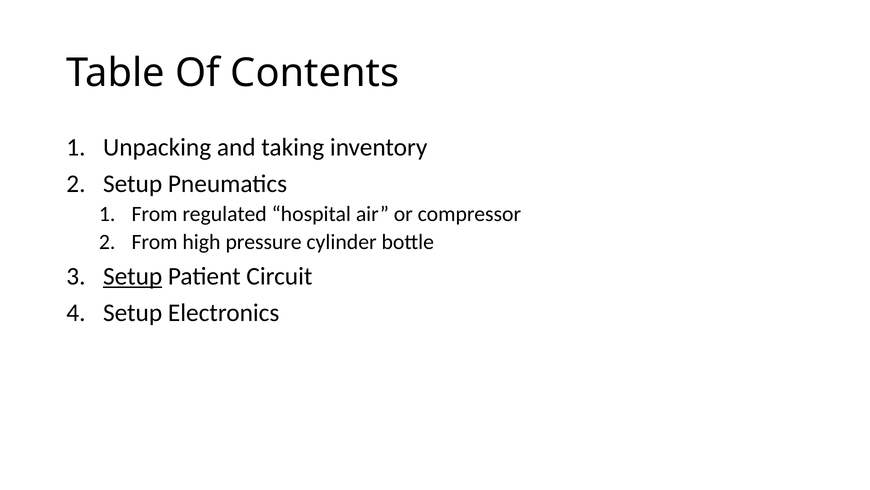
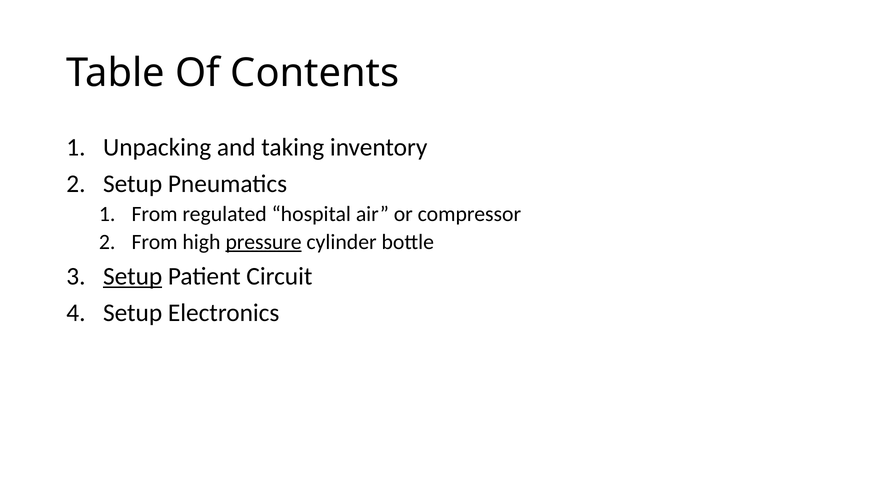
pressure underline: none -> present (264, 242)
